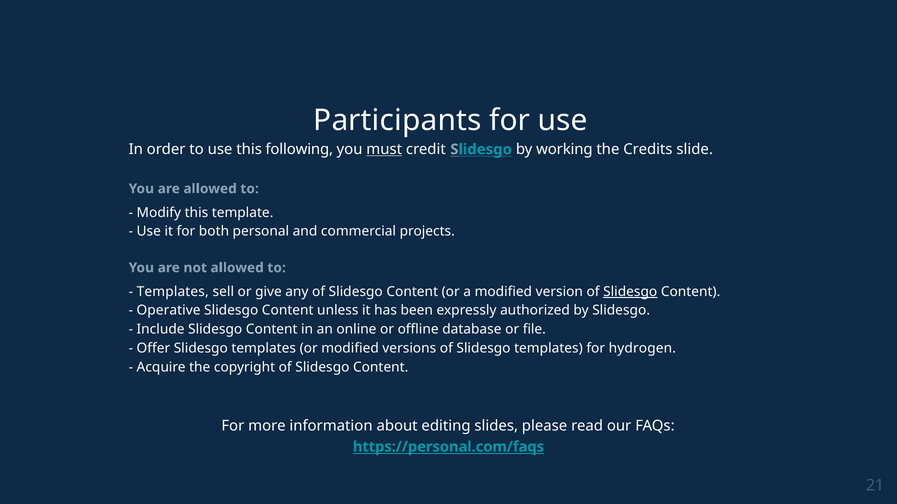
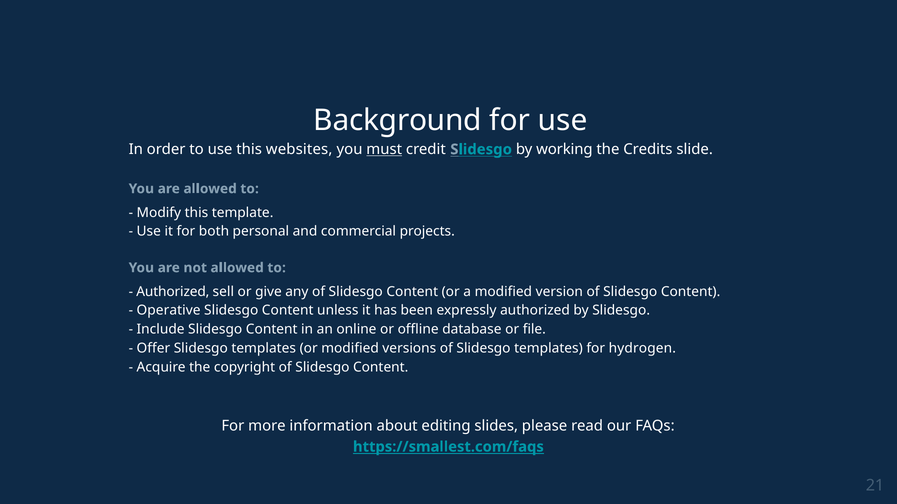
Participants: Participants -> Background (398, 121)
following: following -> websites (299, 150)
Templates: Templates -> Authorized (173, 292)
Slidesgo underline: present -> none (630, 292)
https://personal.com/faqs: https://personal.com/faqs -> https://smallest.com/faqs (448, 447)
